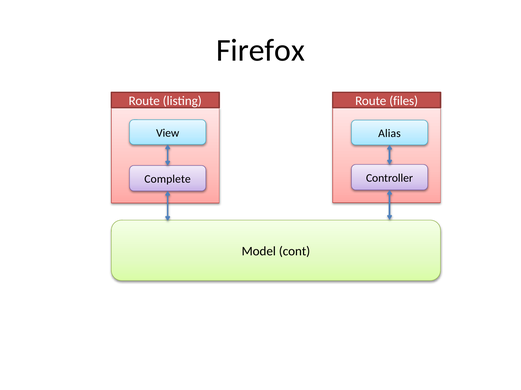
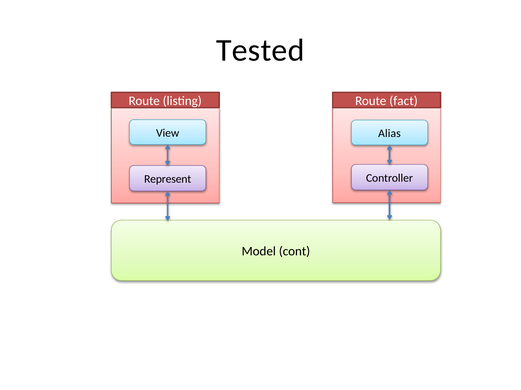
Firefox: Firefox -> Tested (260, 50)
files: files -> fact (404, 101)
Complete: Complete -> Represent (168, 179)
